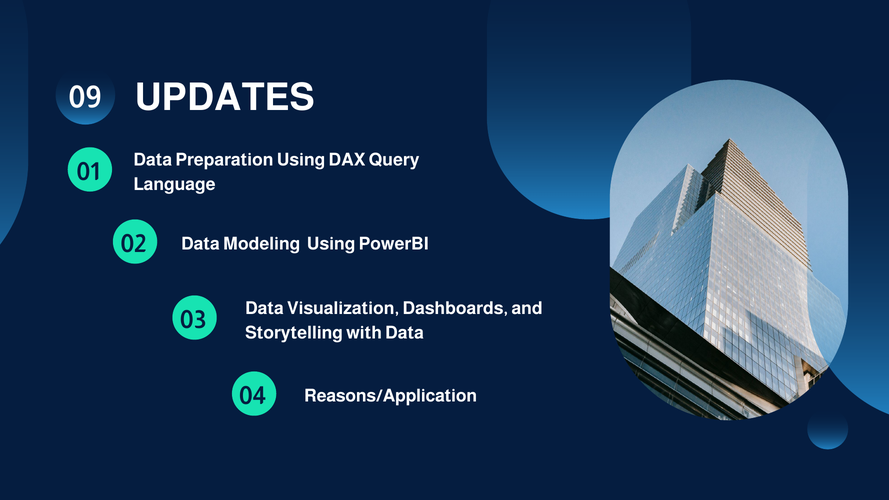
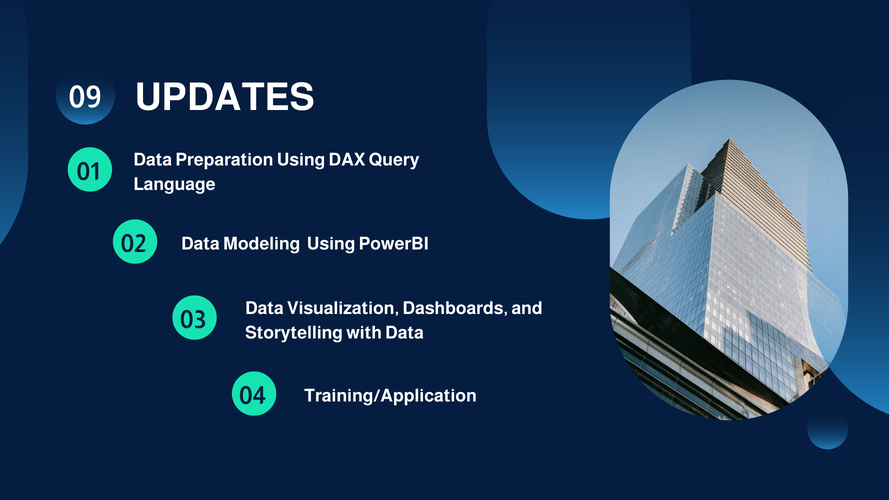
Reasons/Application: Reasons/Application -> Training/Application (391, 396)
